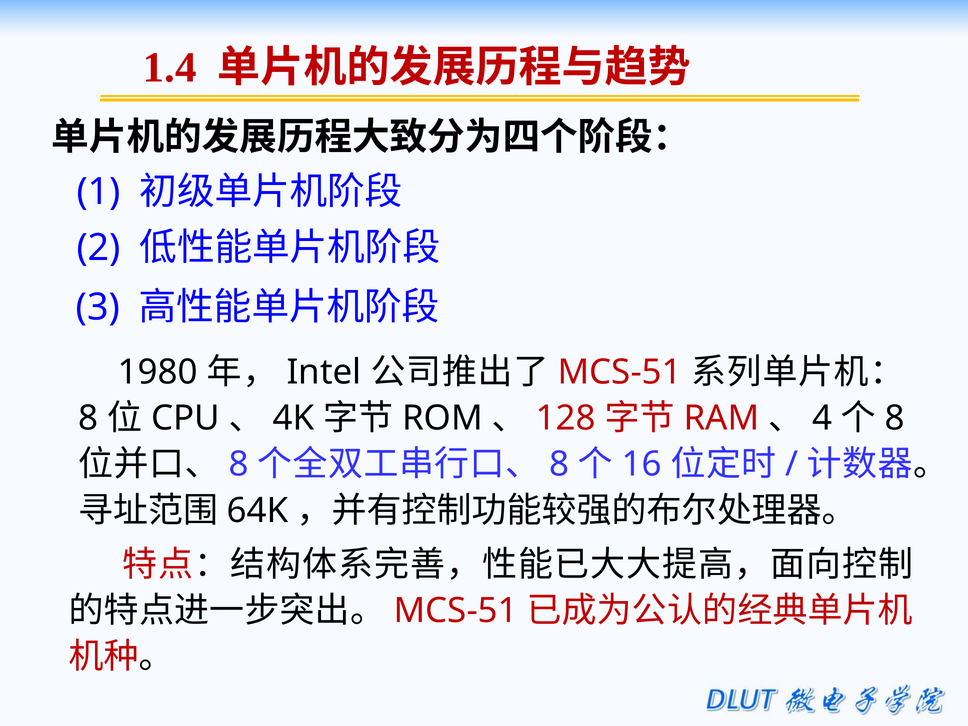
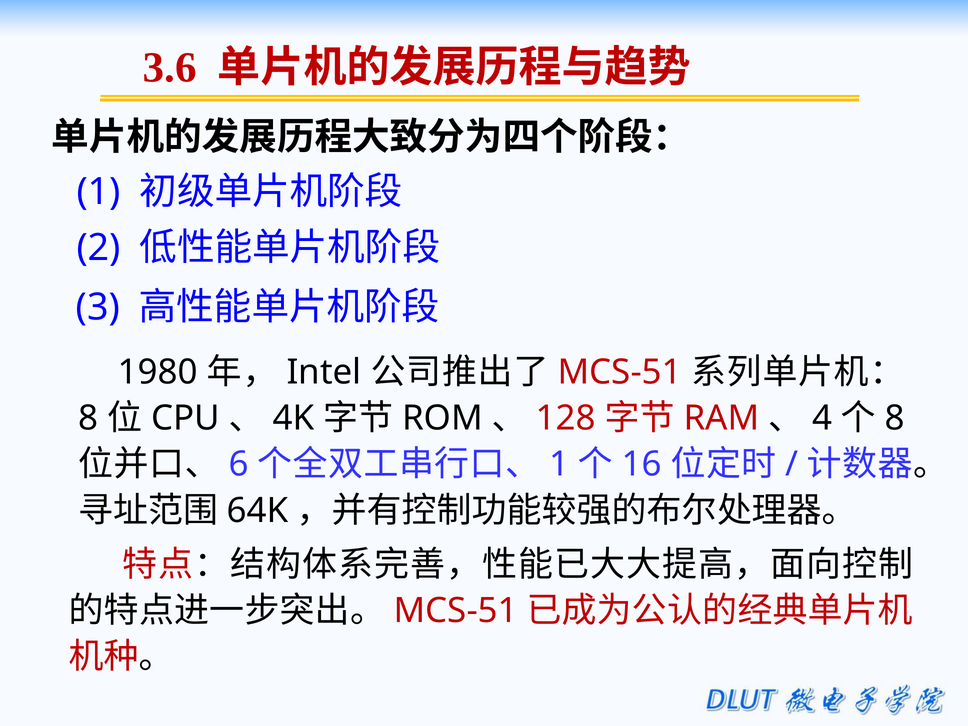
1.4: 1.4 -> 3.6 (170, 67)
8: 8 -> 6 (239, 464)
8: 8 -> 1 (559, 464)
